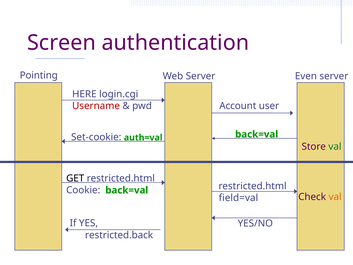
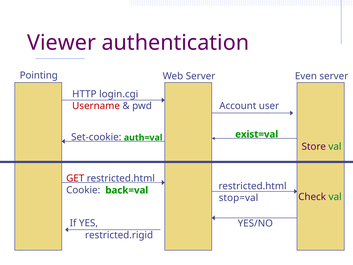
Screen: Screen -> Viewer (61, 43)
HERE: HERE -> HTTP (84, 94)
back=val: back=val -> exist=val (257, 134)
GET colour: black -> red (75, 178)
val colour: orange -> green (335, 197)
field=val: field=val -> stop=val (238, 198)
restricted.back: restricted.back -> restricted.rigid (119, 235)
